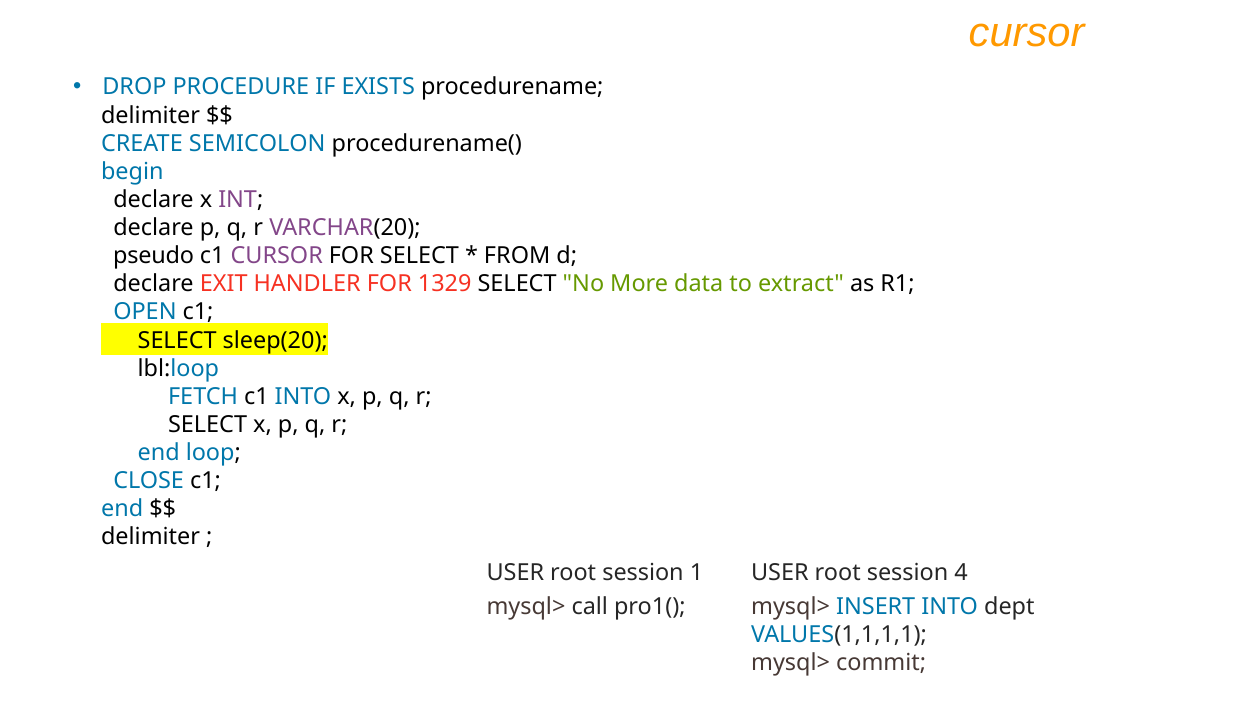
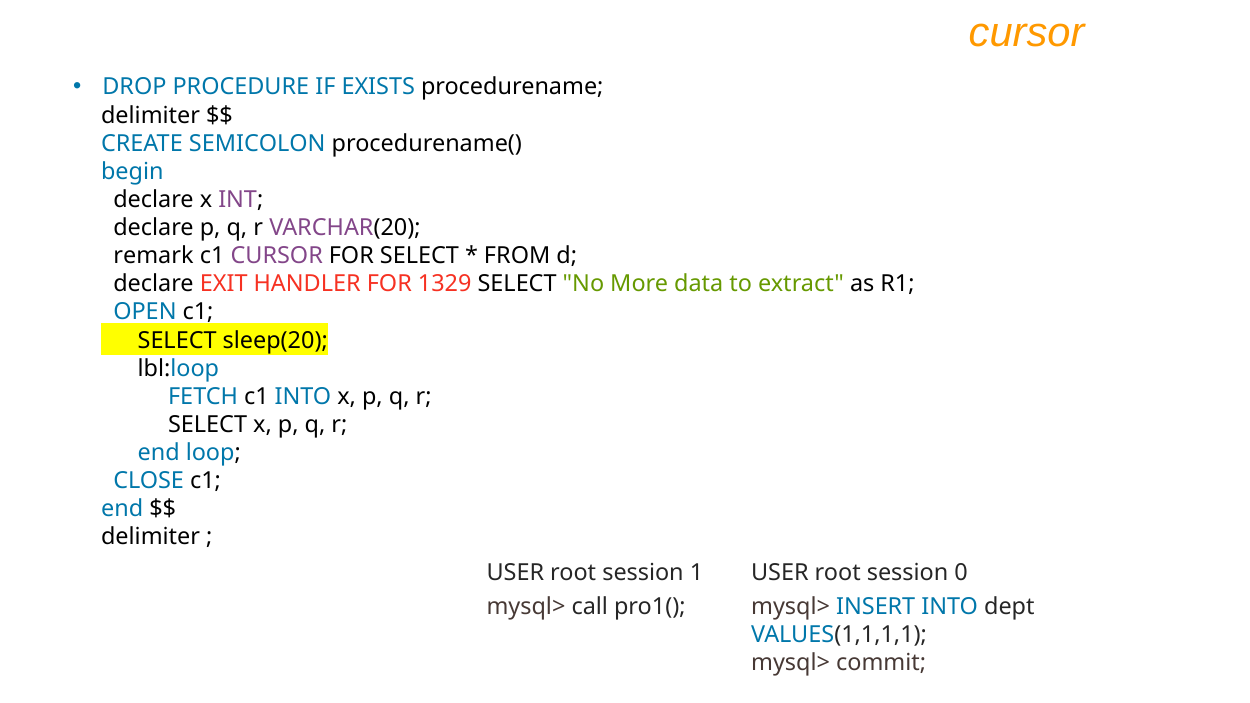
pseudo: pseudo -> remark (153, 256)
4: 4 -> 0 (961, 572)
